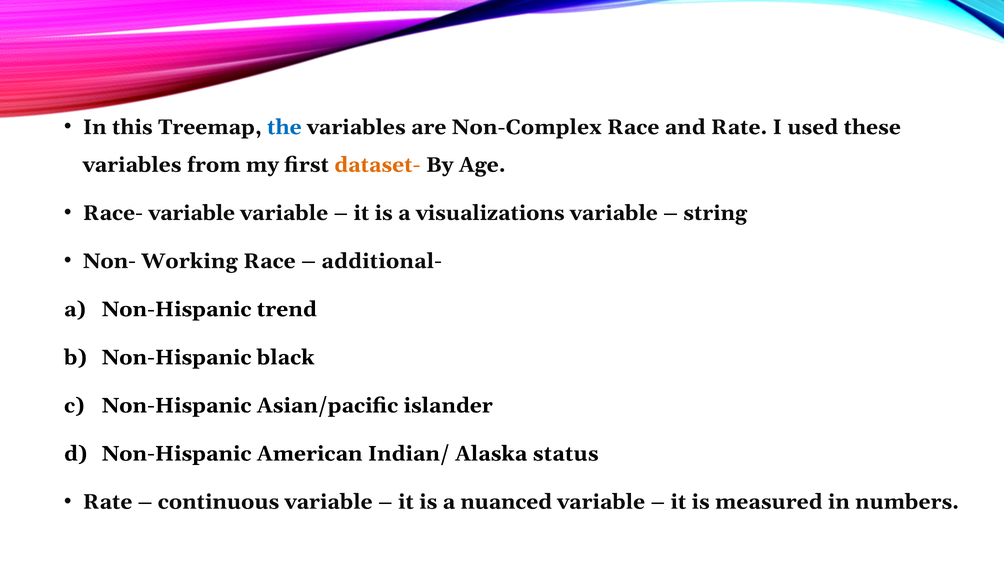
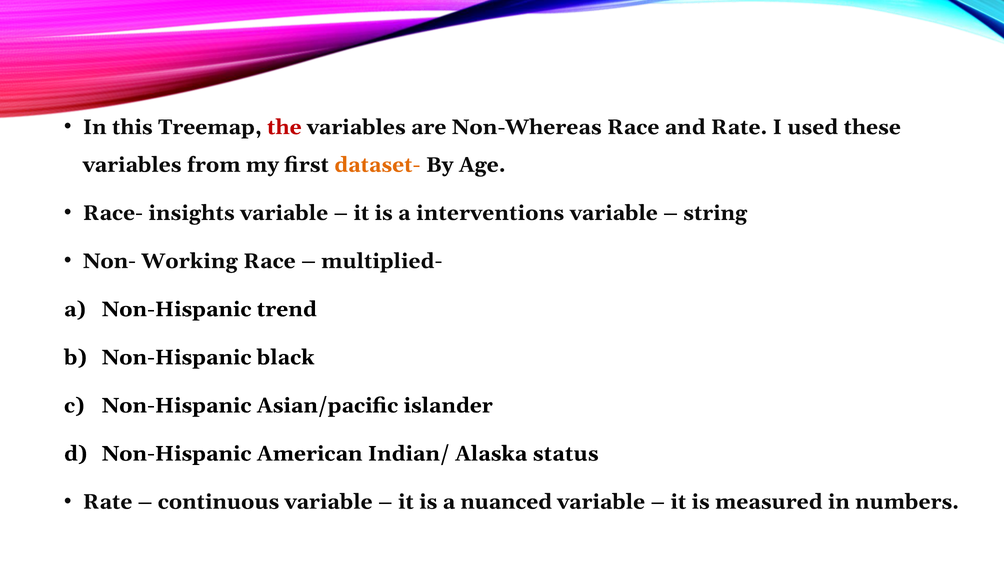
the colour: blue -> red (284, 127)
Non-Complex: Non-Complex -> Non-Whereas (527, 127)
Race- variable: variable -> insights (192, 213)
visualizations: visualizations -> interventions (490, 213)
additional-: additional- -> multiplied- (382, 261)
